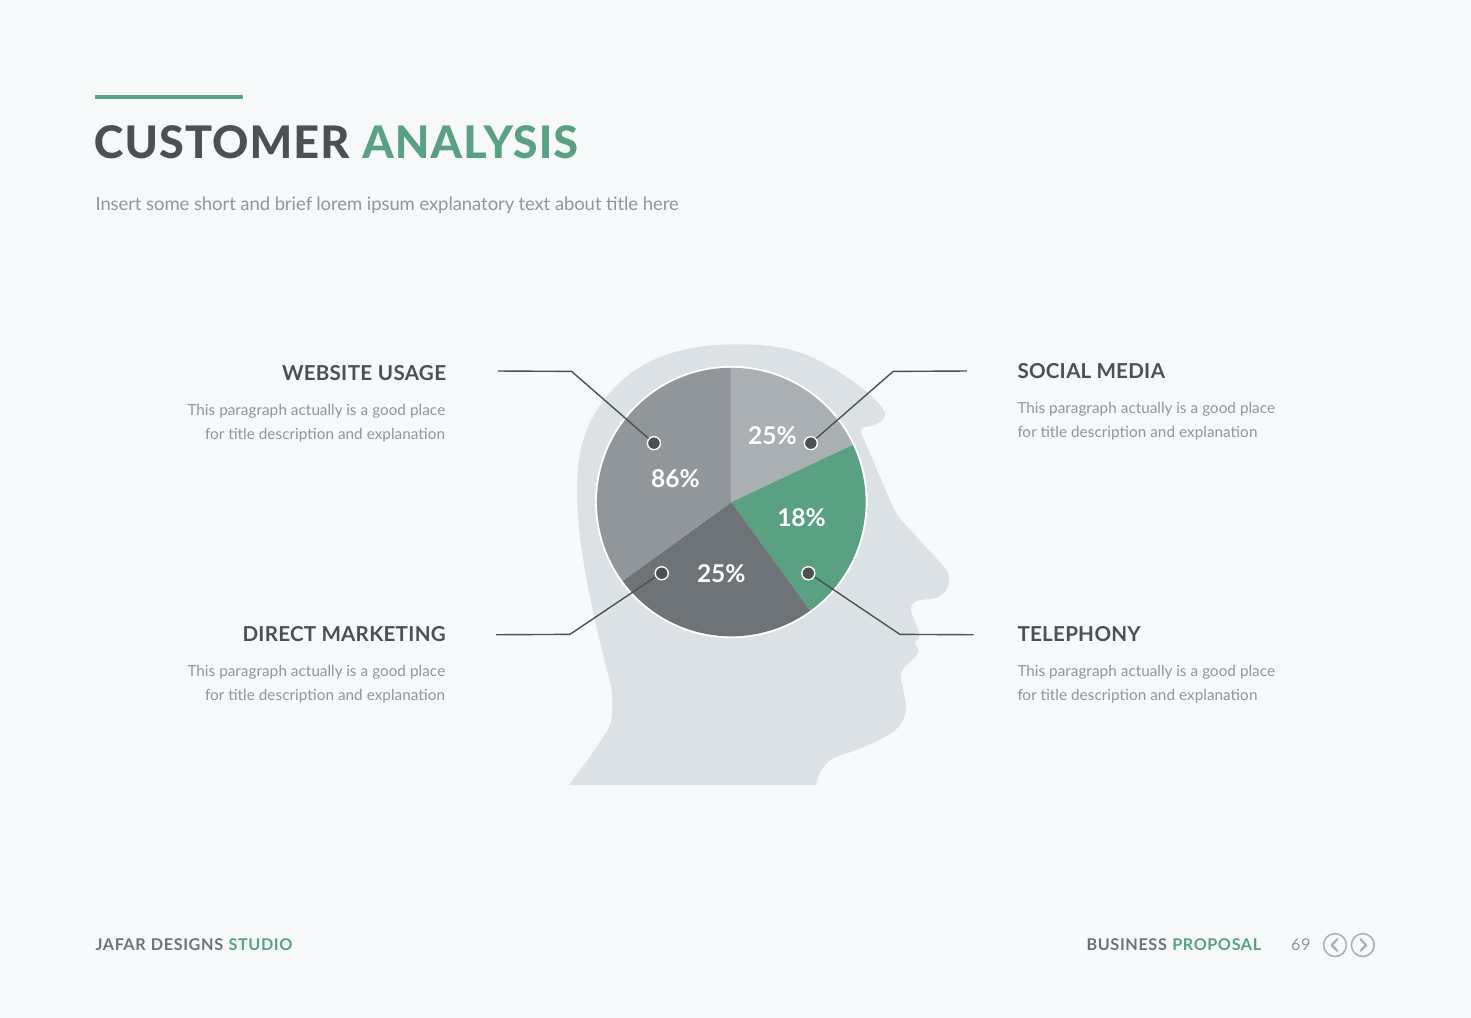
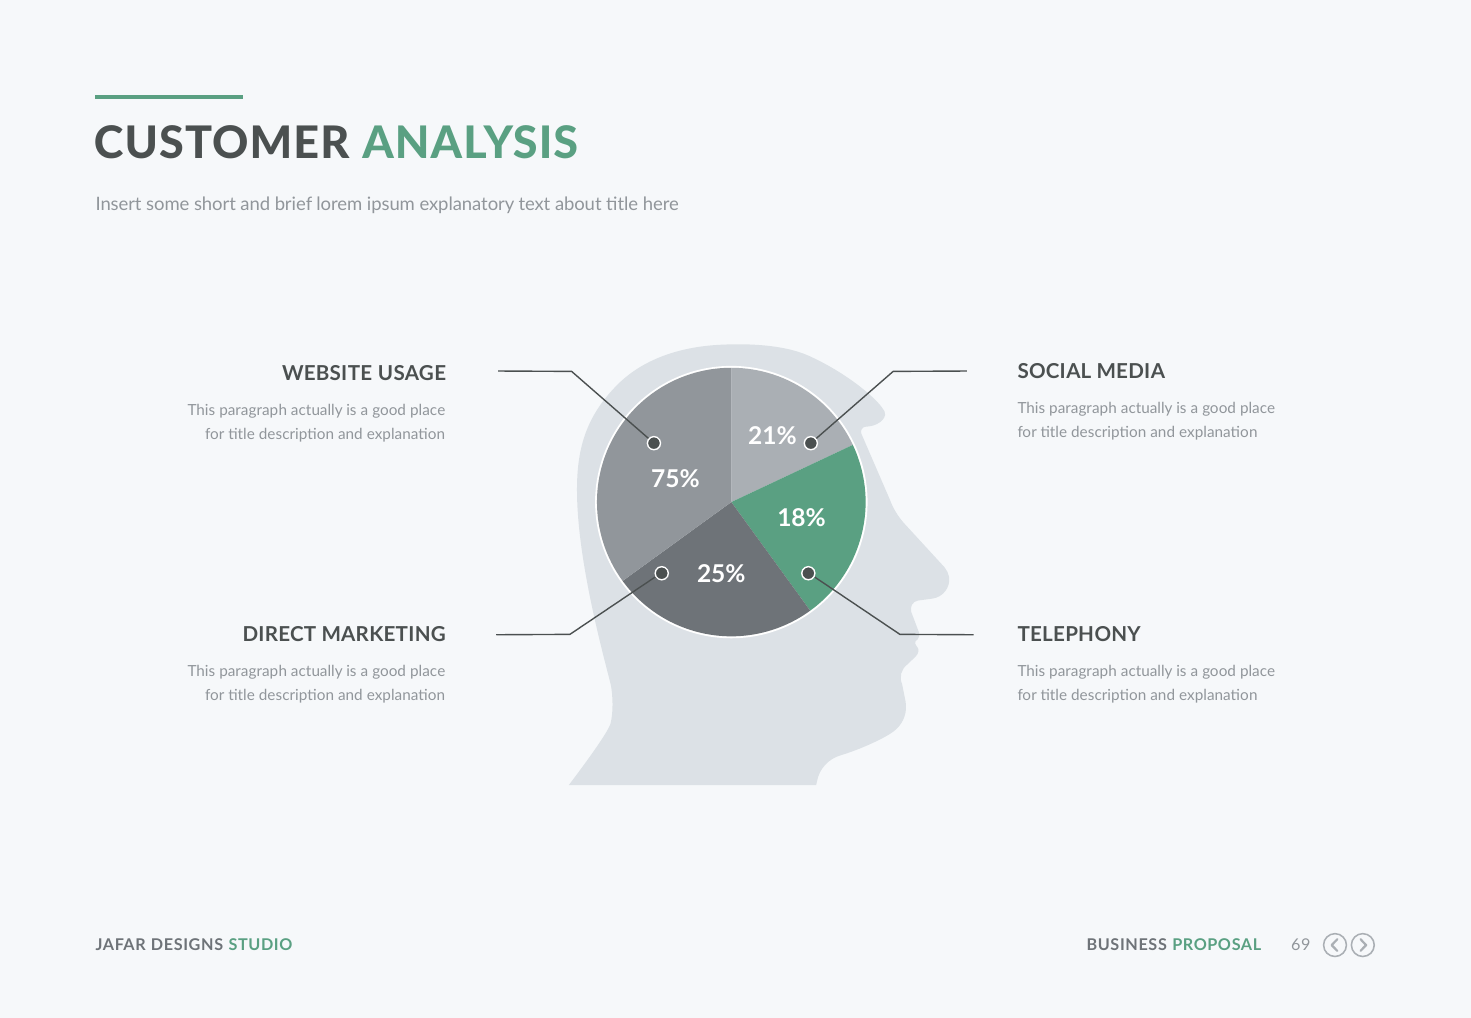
25%: 25% -> 21% (772, 436)
86%: 86% -> 75% (675, 480)
